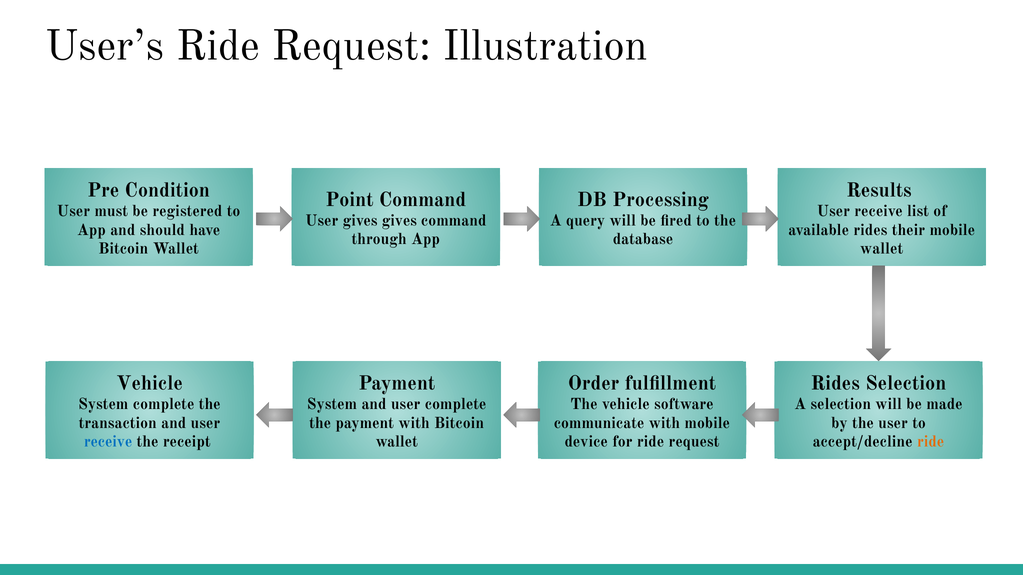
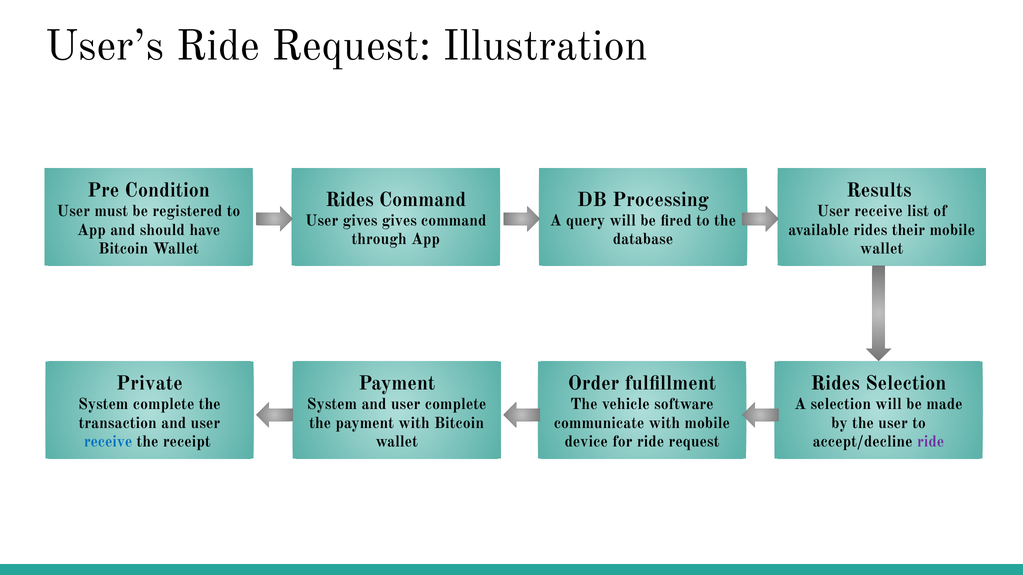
Point: Point -> Rides (350, 200)
Vehicle: Vehicle -> Private (149, 384)
ride colour: orange -> purple (931, 442)
